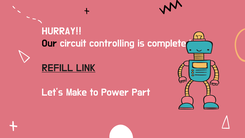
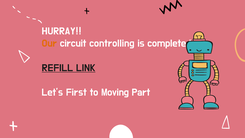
Our colour: black -> orange (49, 43)
Make: Make -> First (76, 92)
Power: Power -> Moving (115, 92)
